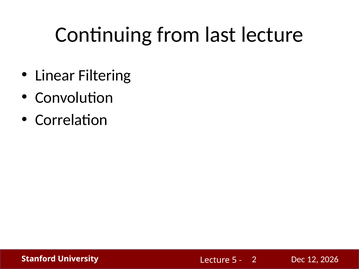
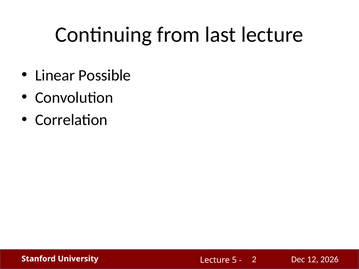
Filtering: Filtering -> Possible (105, 75)
